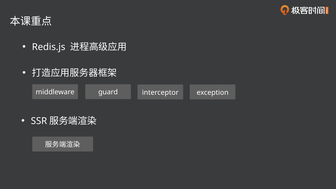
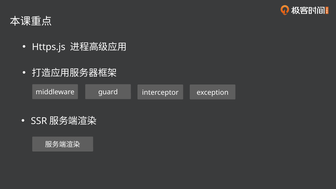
Redis.js: Redis.js -> Https.js (49, 47)
